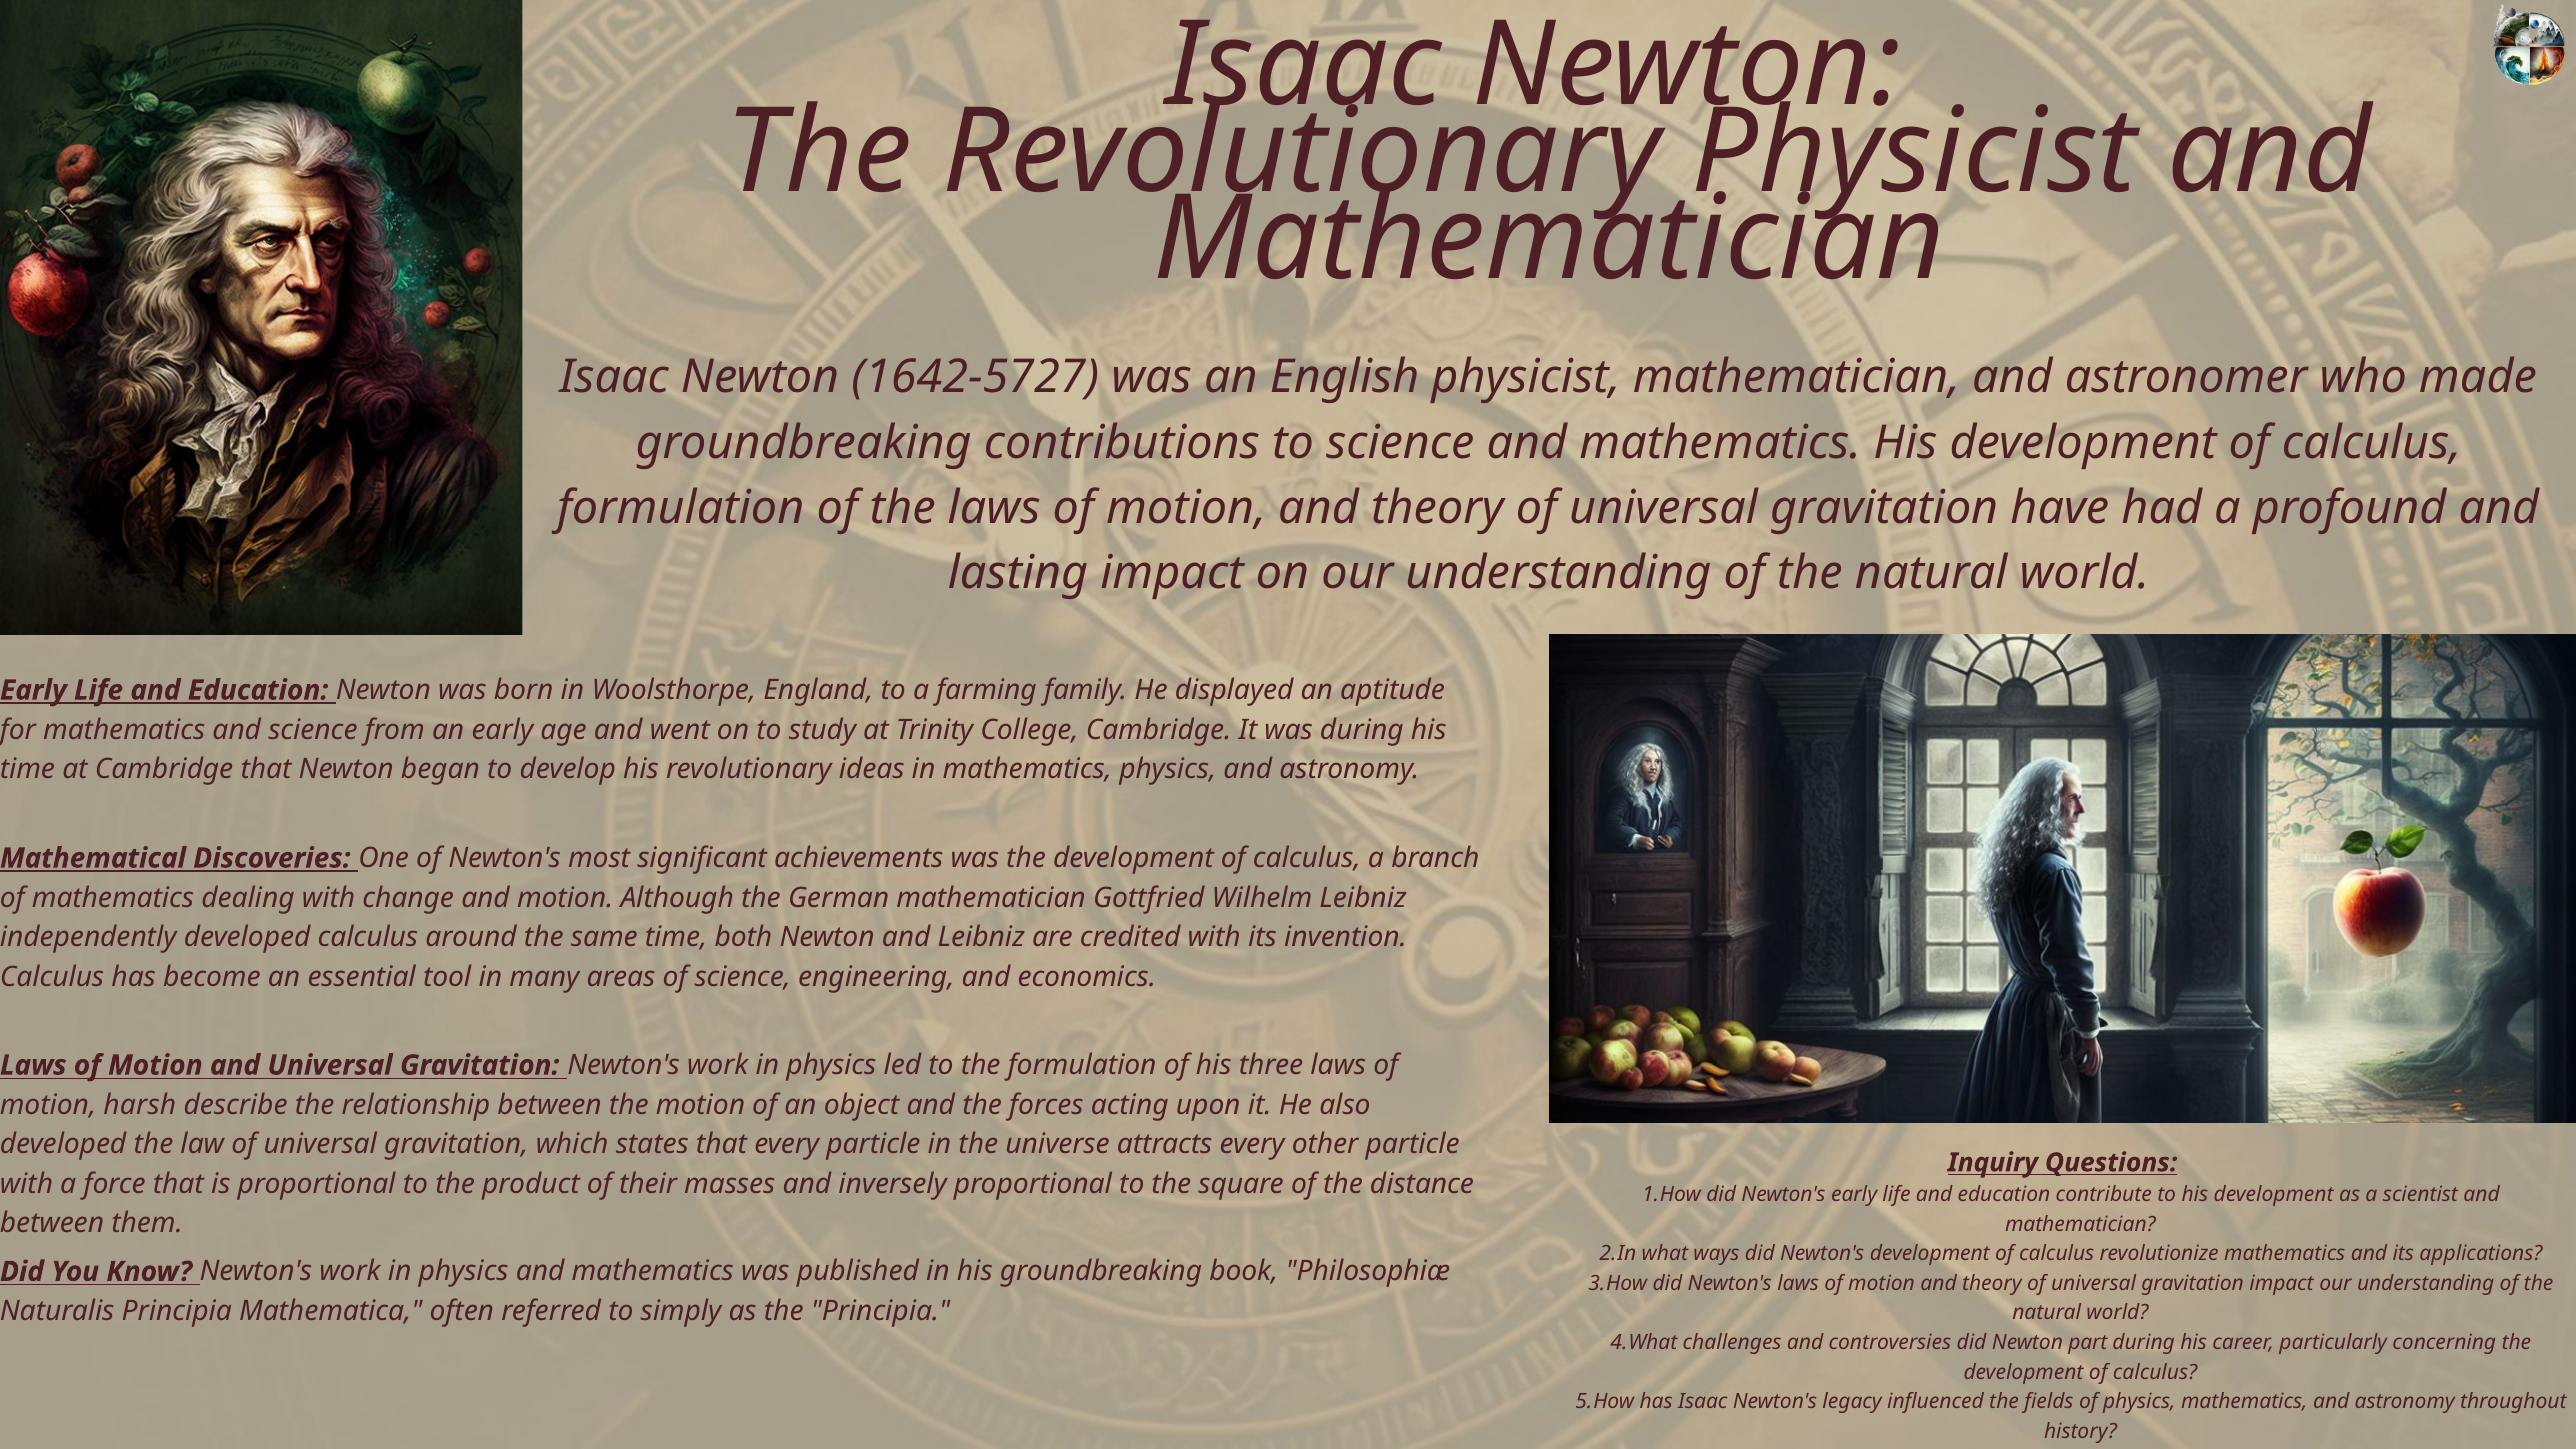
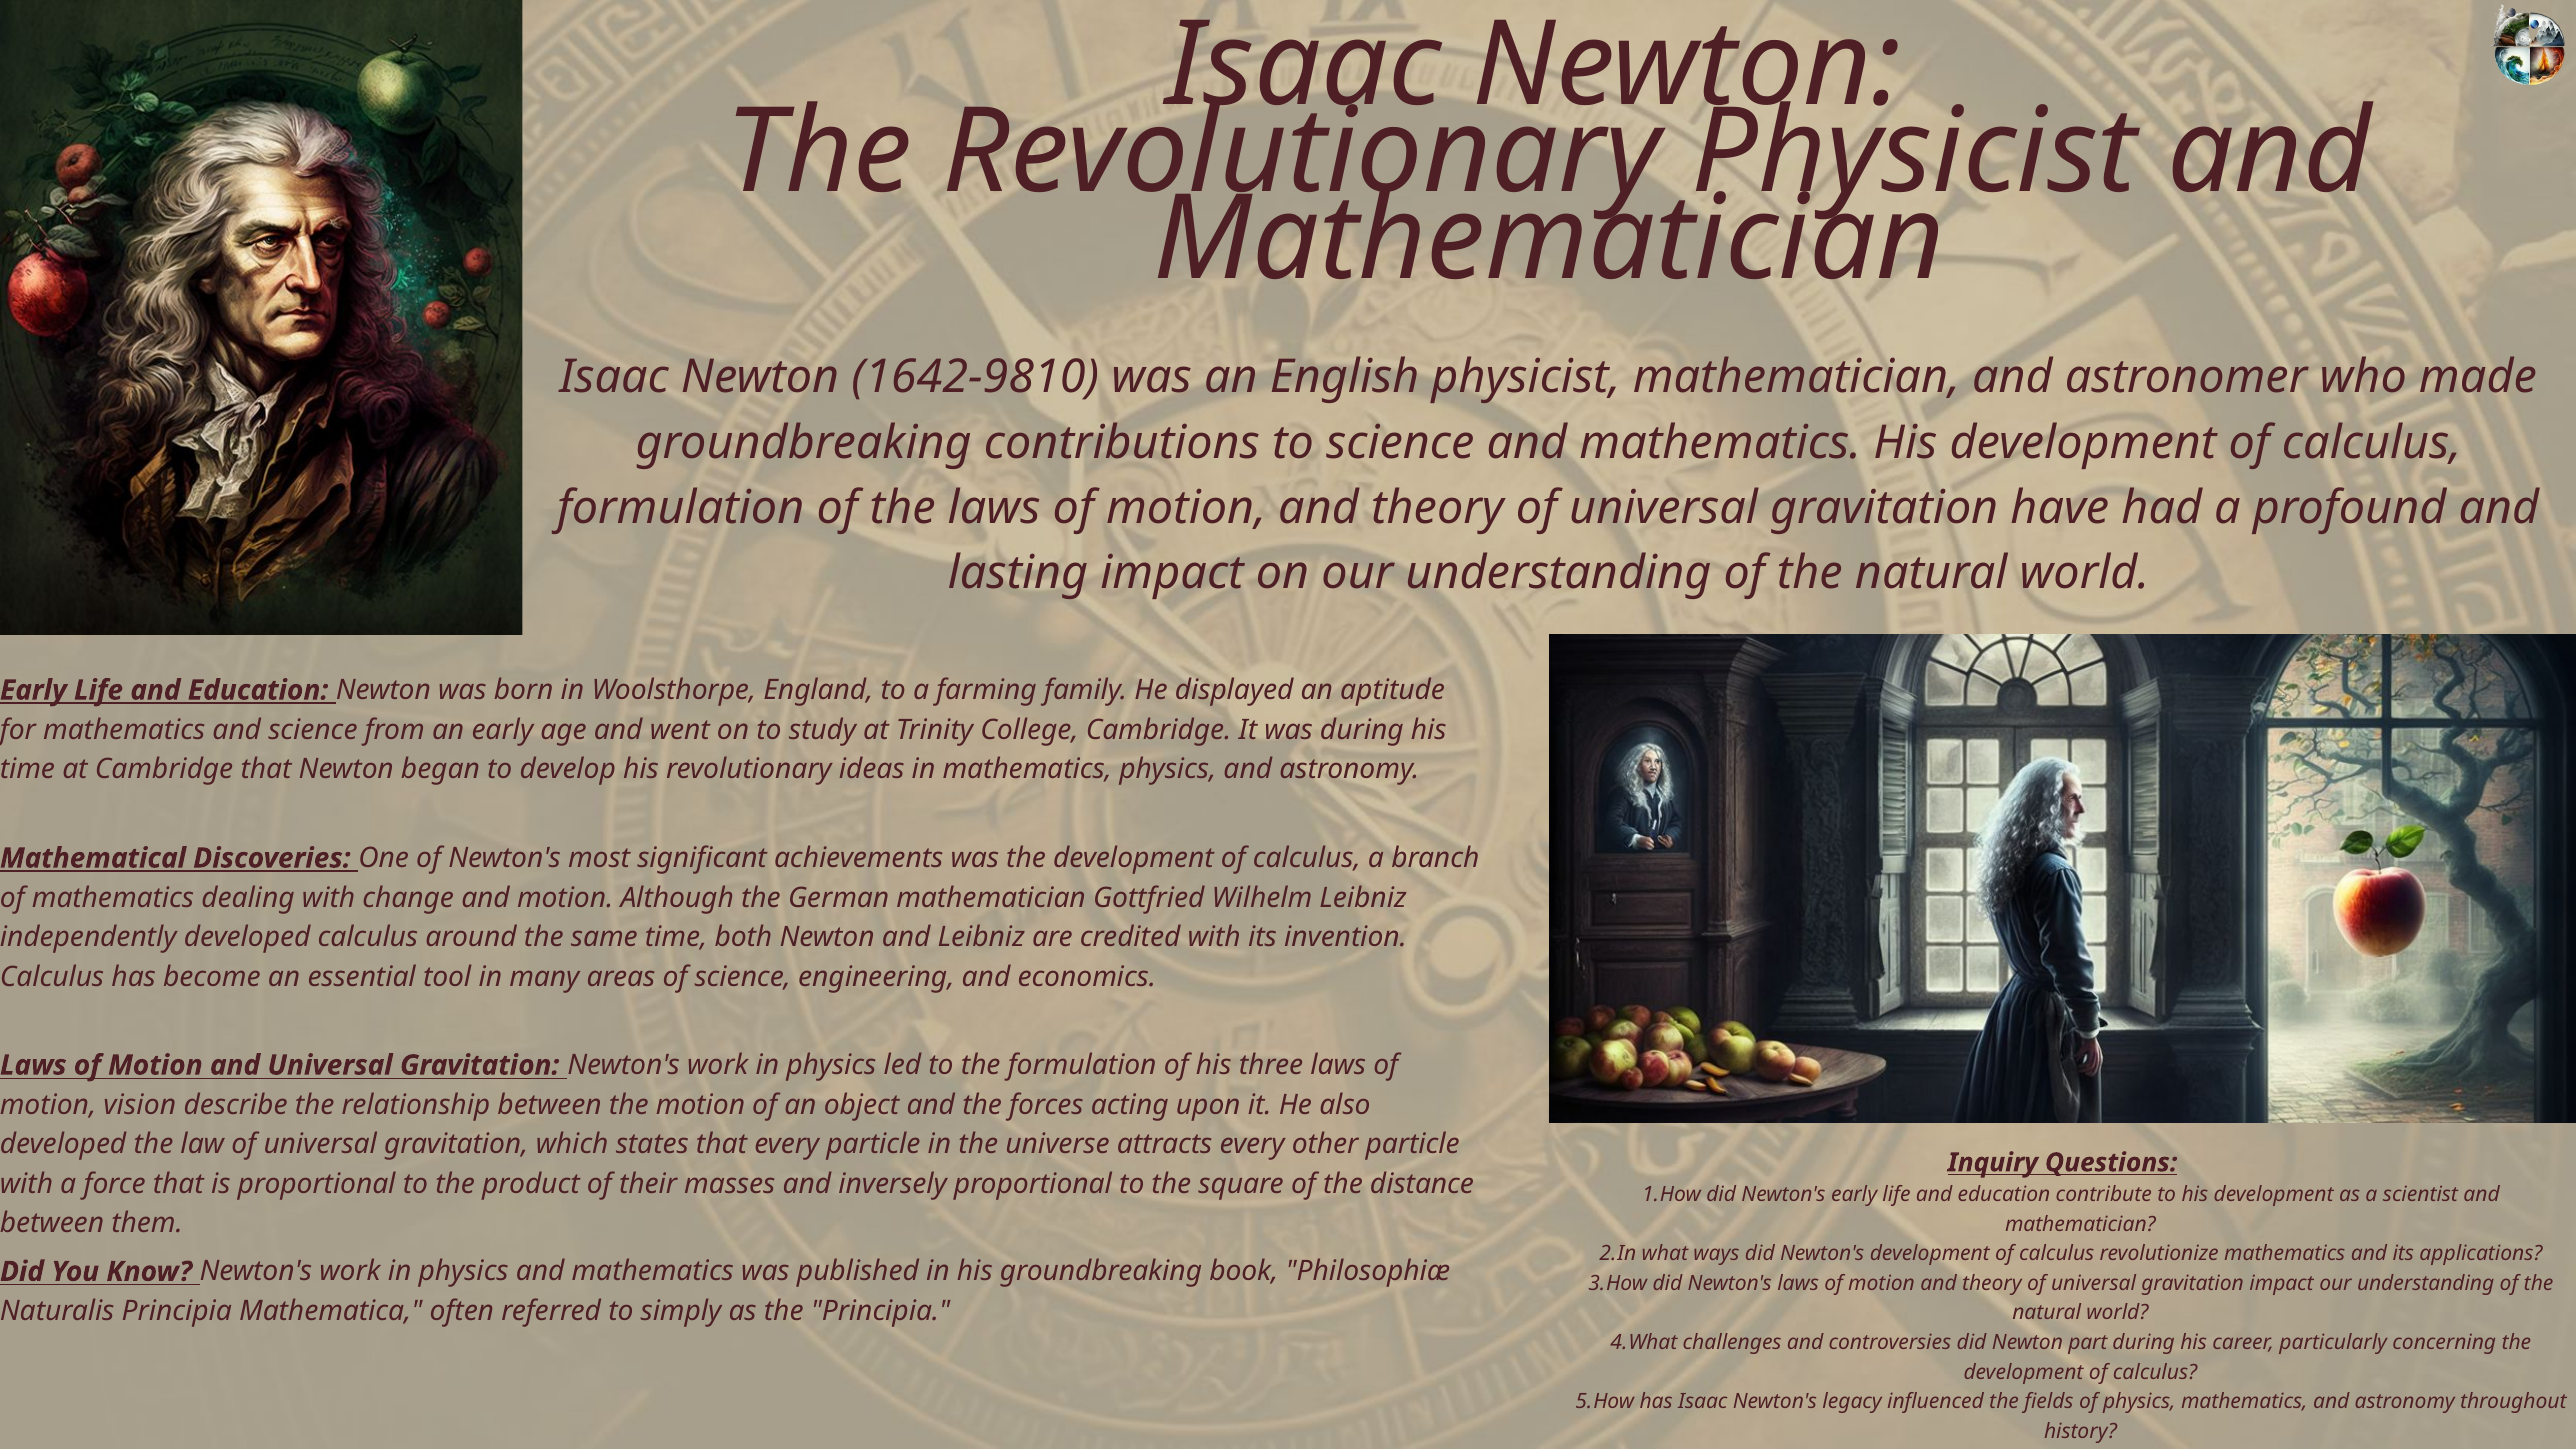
1642-5727: 1642-5727 -> 1642-9810 (975, 377)
harsh: harsh -> vision (140, 1105)
